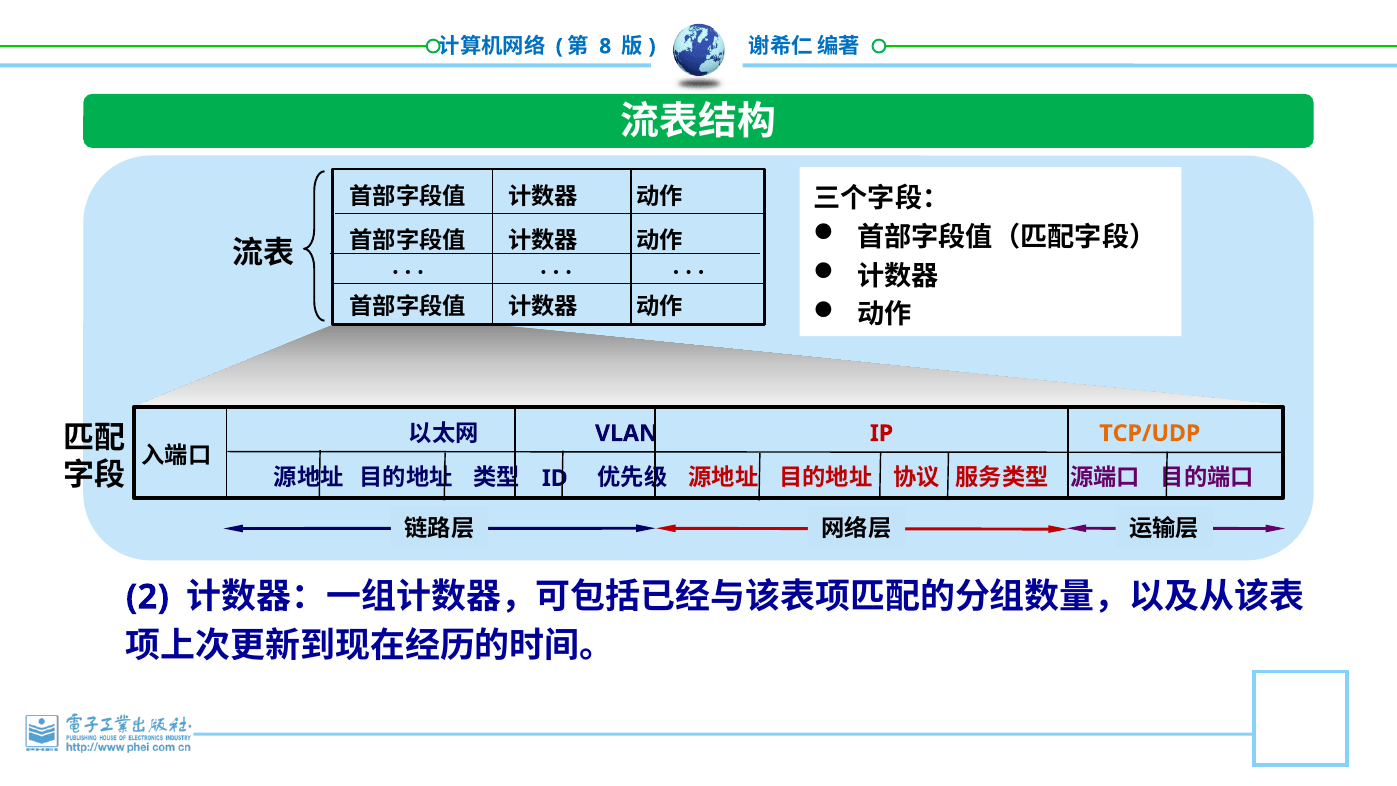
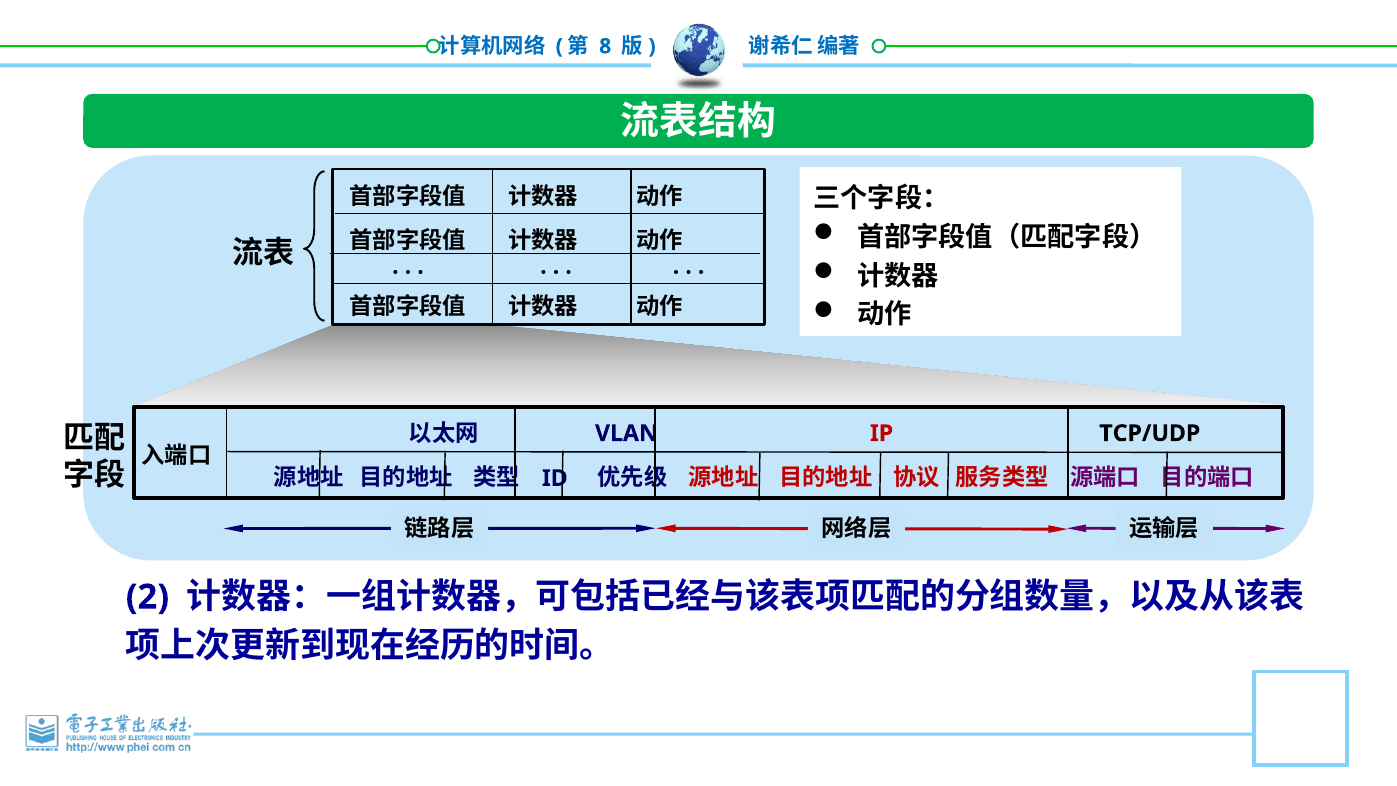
TCP/UDP colour: orange -> black (1150, 433)
